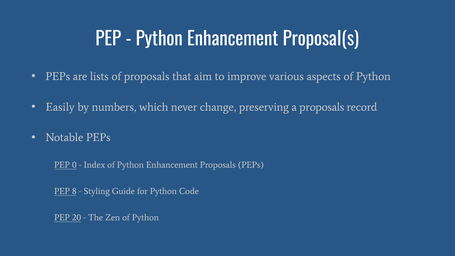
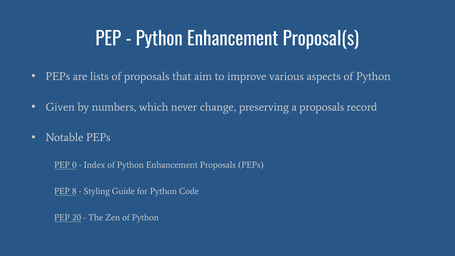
Easily: Easily -> Given (60, 107)
